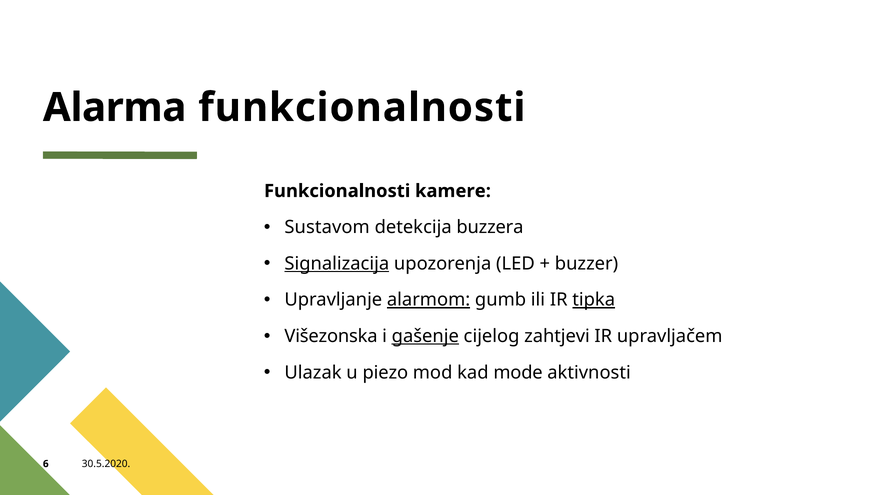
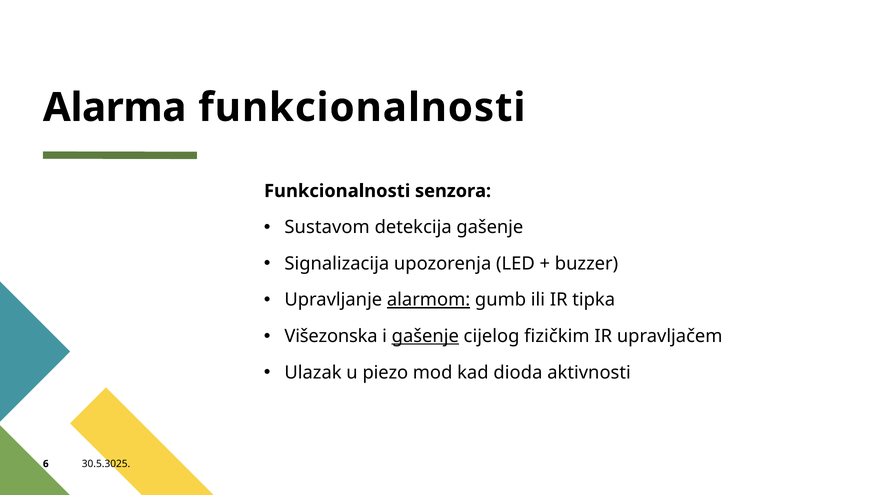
kamere: kamere -> senzora (453, 191)
detekcija buzzera: buzzera -> gašenje (490, 227)
Signalizacija underline: present -> none (337, 264)
tipka underline: present -> none (594, 300)
zahtjevi: zahtjevi -> fizičkim (557, 336)
mode: mode -> dioda (518, 373)
30.5.2020: 30.5.2020 -> 30.5.3025 (106, 464)
